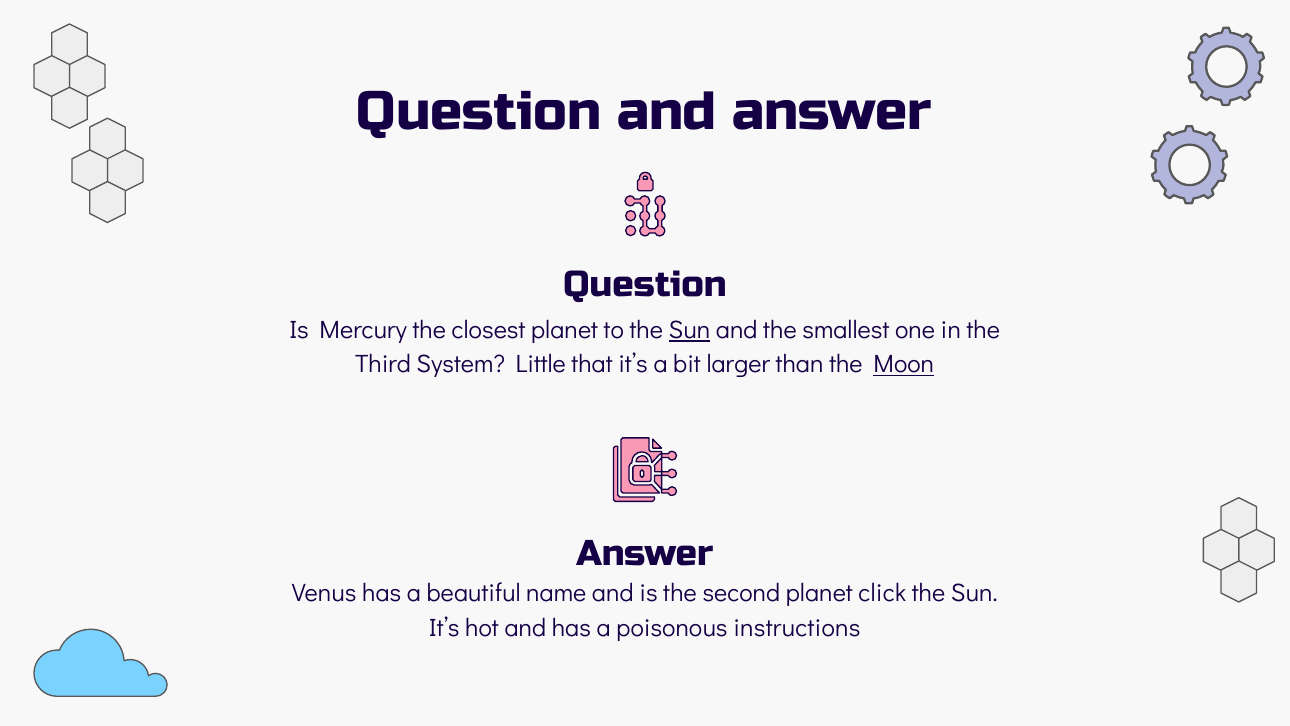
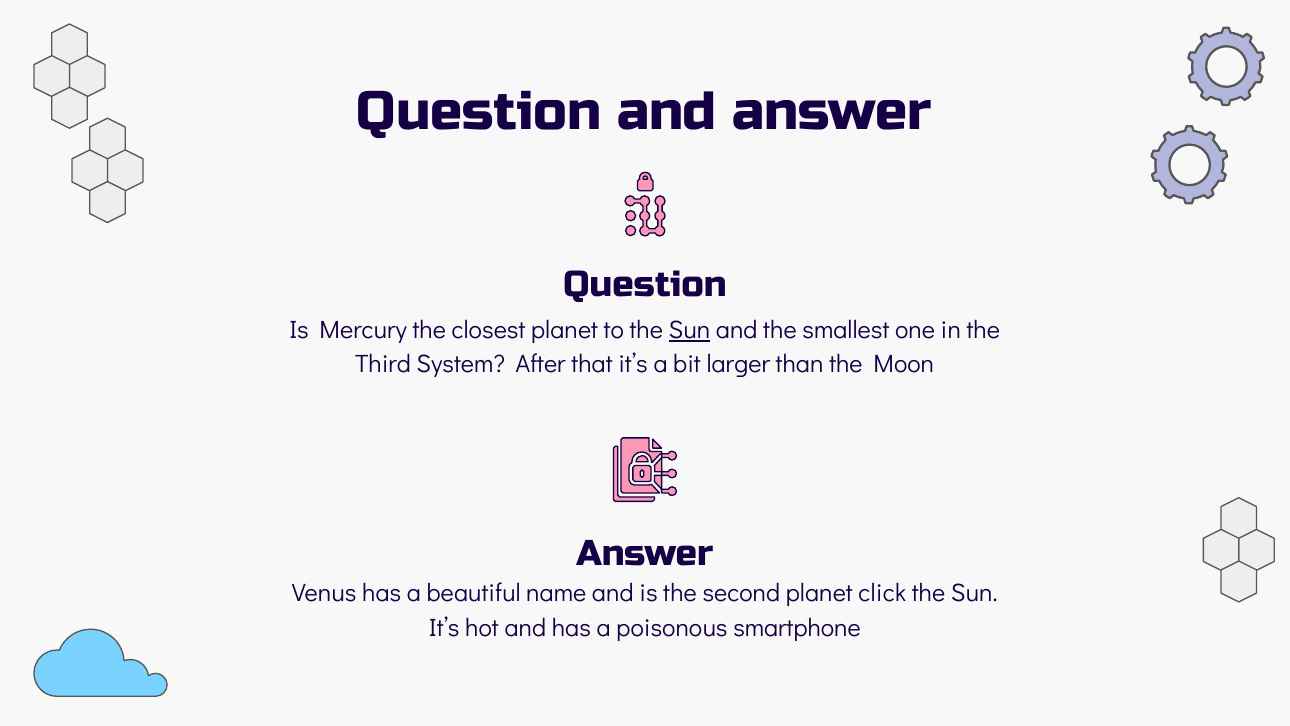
Little: Little -> After (541, 364)
Moon underline: present -> none (904, 364)
instructions: instructions -> smartphone (797, 628)
